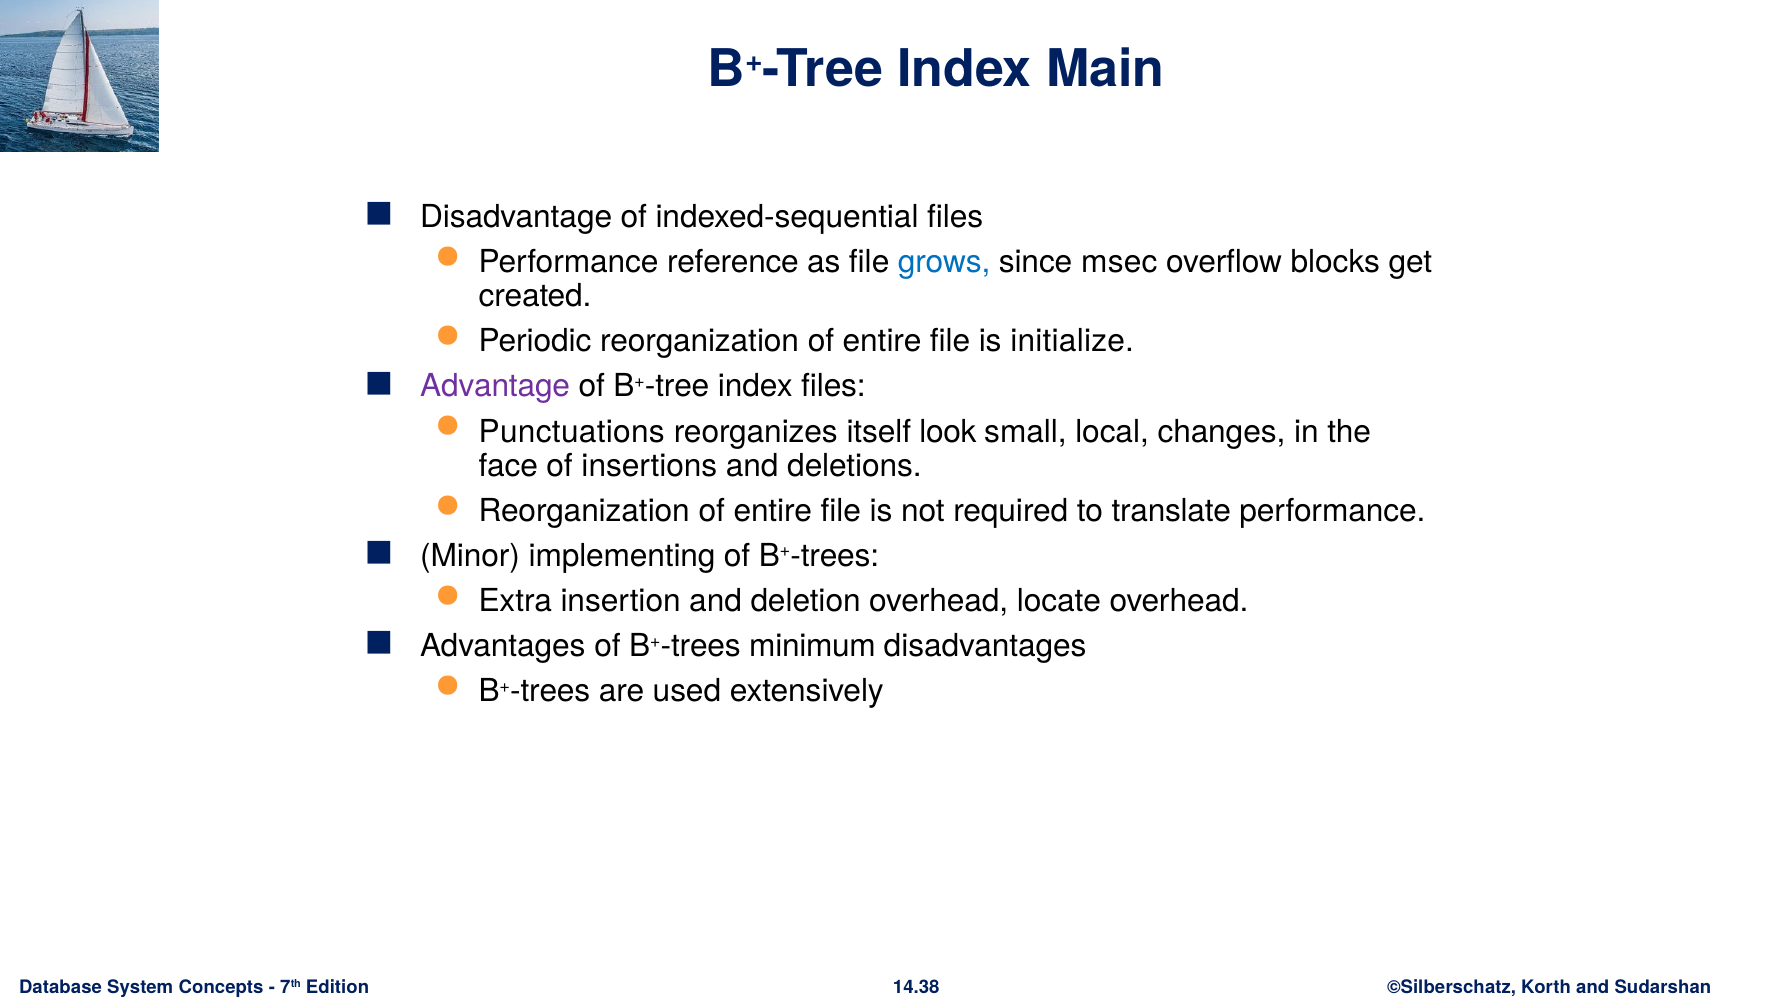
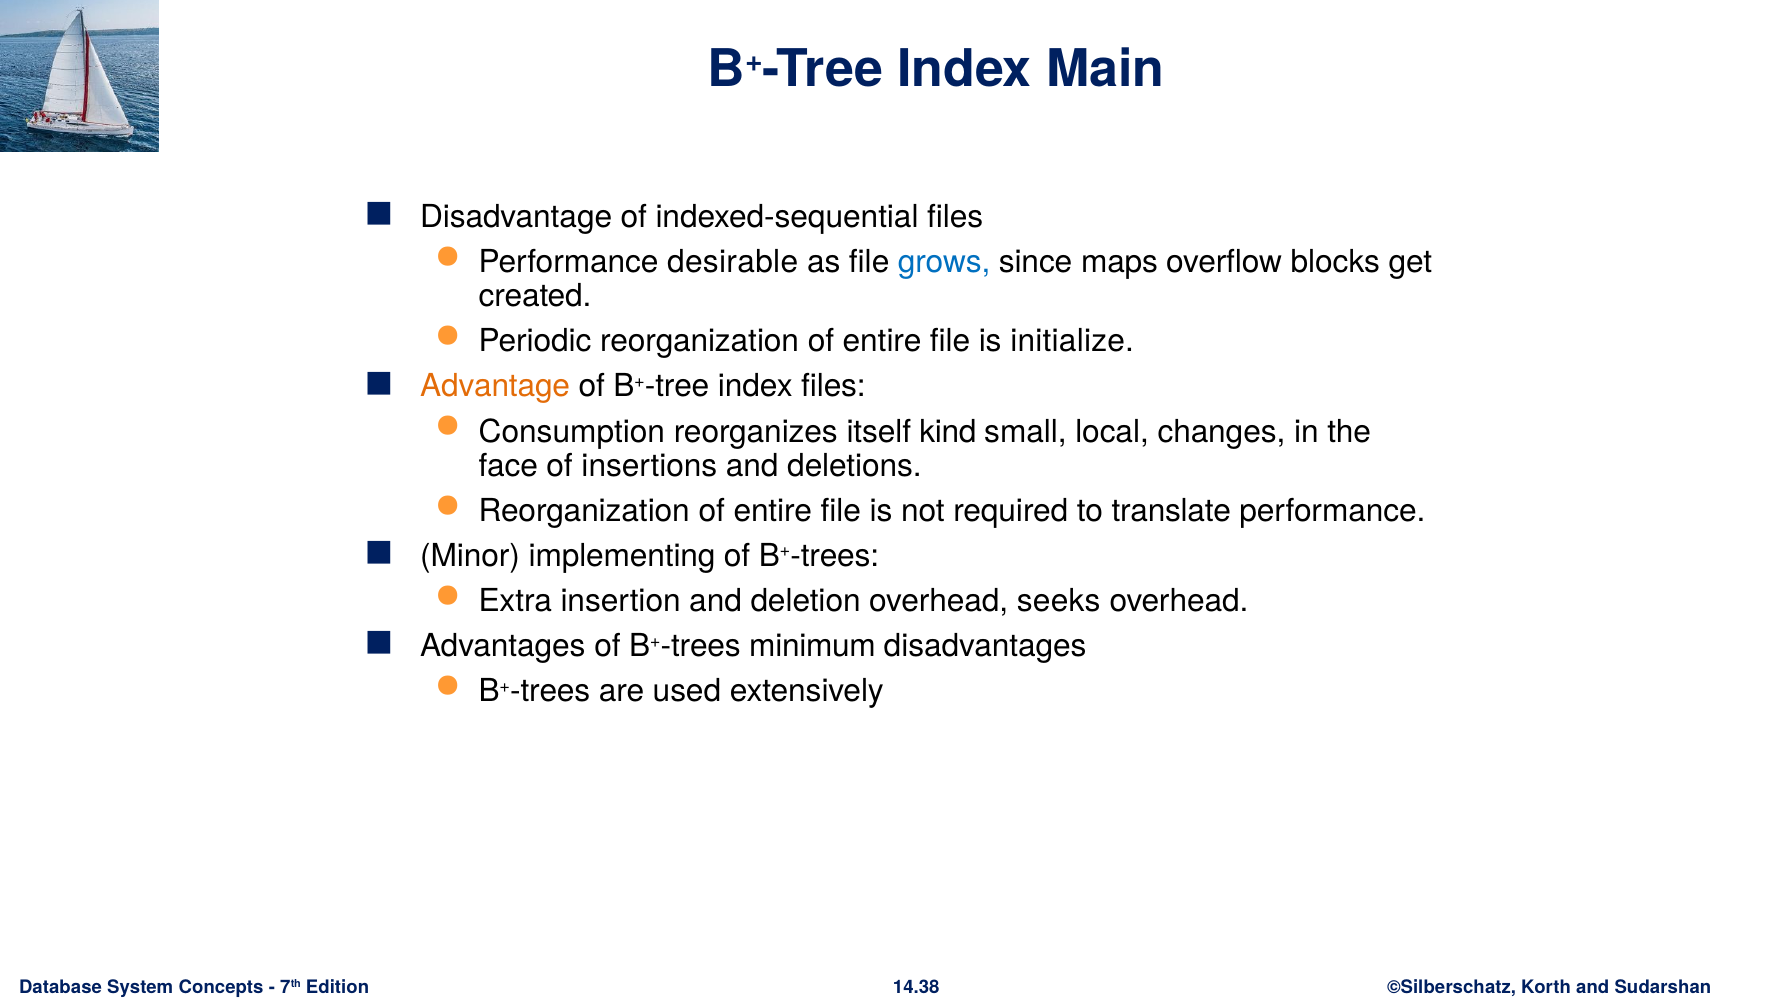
reference: reference -> desirable (733, 262)
msec: msec -> maps (1120, 262)
Advantage colour: purple -> orange (495, 386)
Punctuations: Punctuations -> Consumption (572, 432)
look: look -> kind (948, 432)
locate: locate -> seeks (1059, 601)
